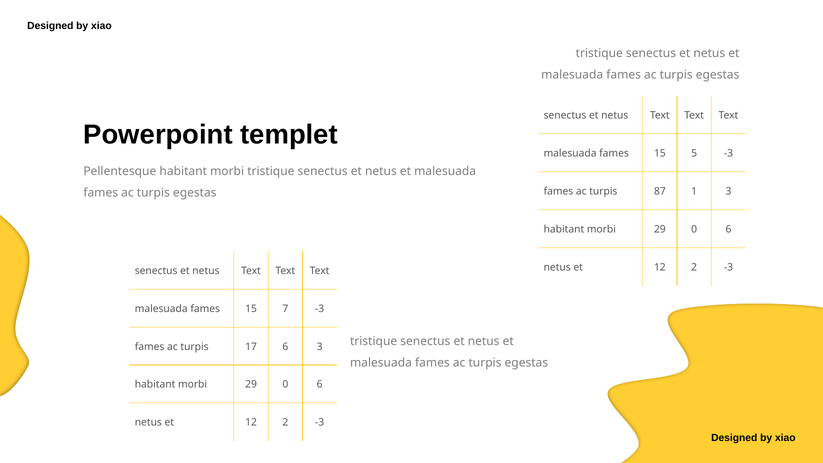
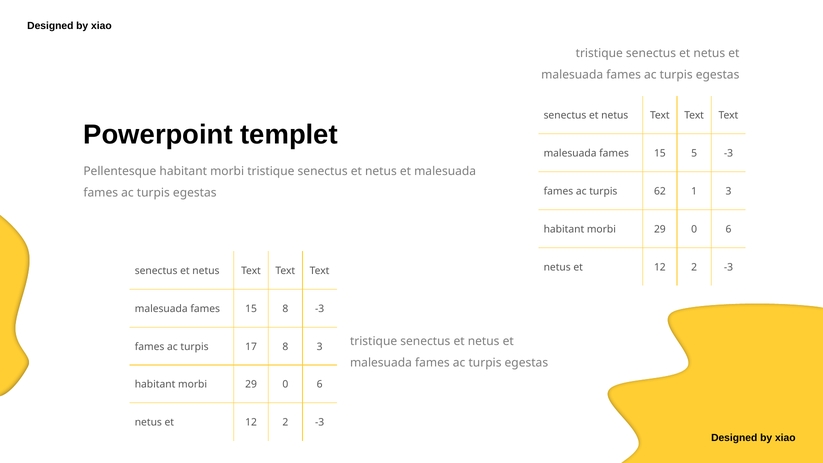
87: 87 -> 62 (660, 191)
15 7: 7 -> 8 (285, 309)
17 6: 6 -> 8 (285, 347)
